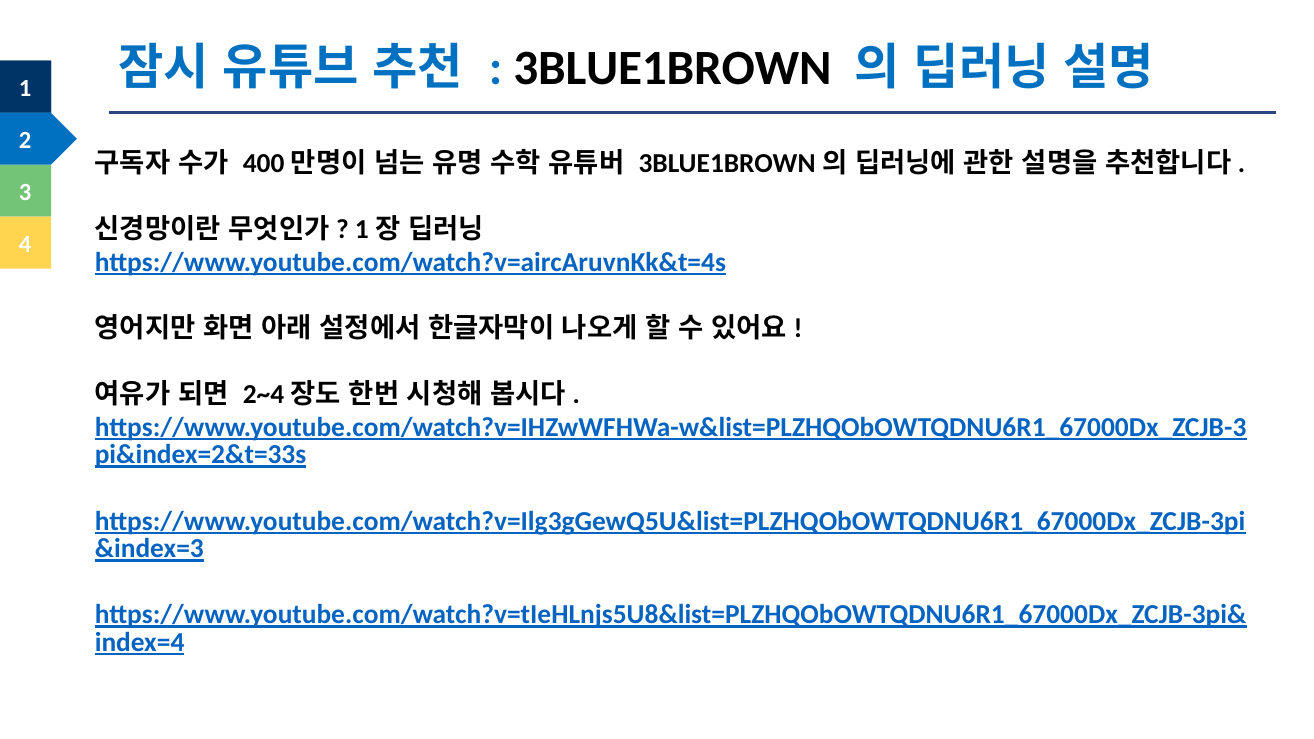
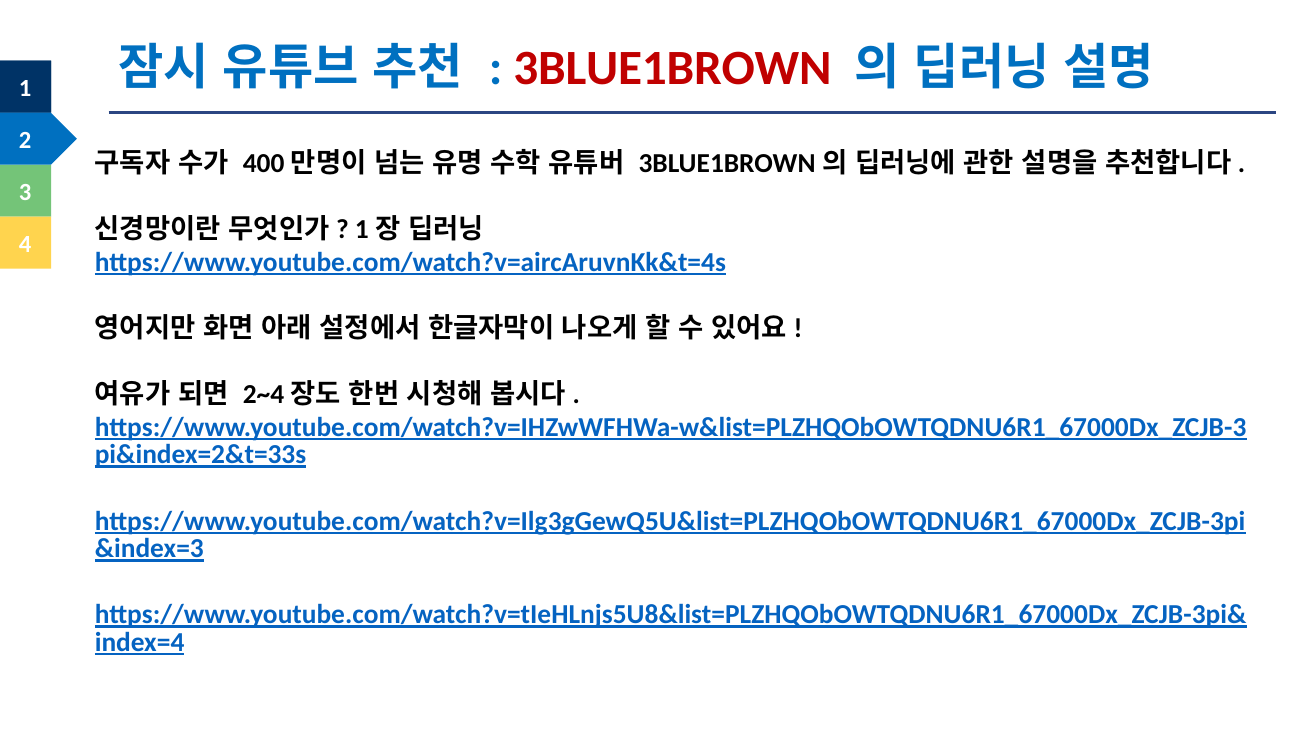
3BLUE1BROWN colour: black -> red (673, 68)
